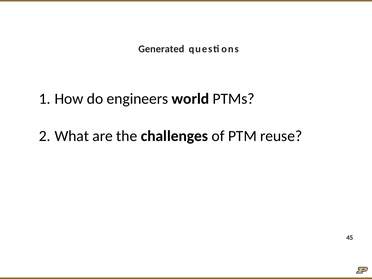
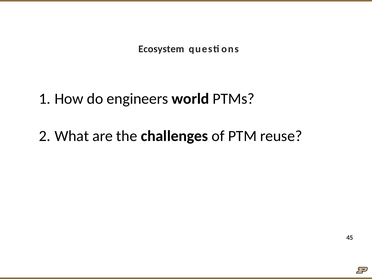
Generated: Generated -> Ecosystem (161, 49)
